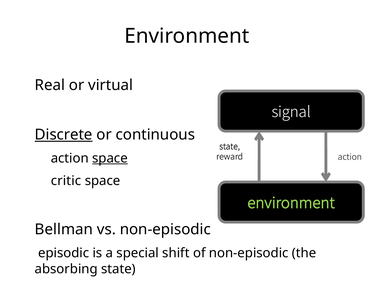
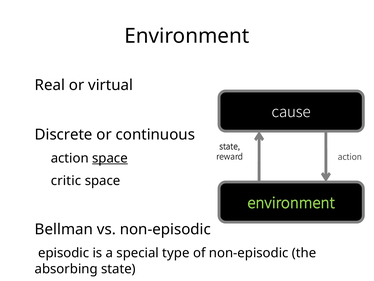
signal: signal -> cause (291, 112)
Discrete underline: present -> none (64, 134)
shift: shift -> type (176, 253)
